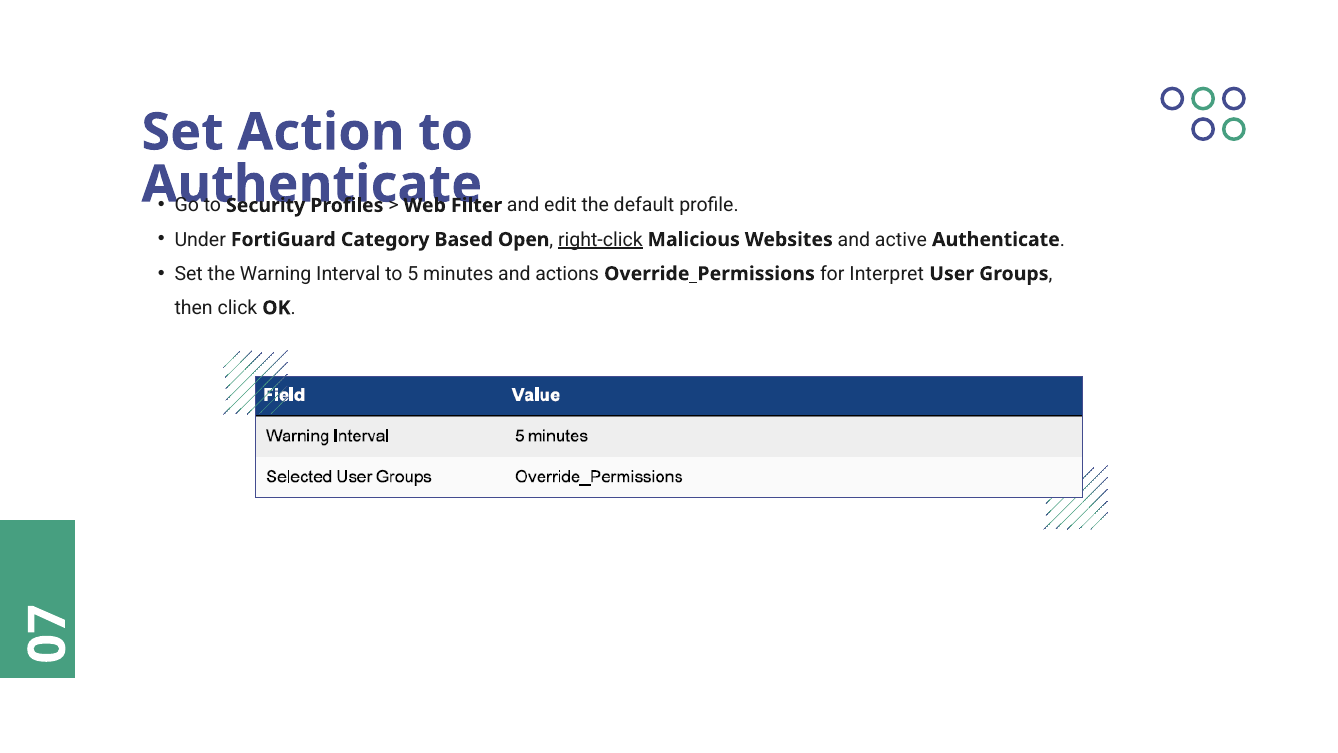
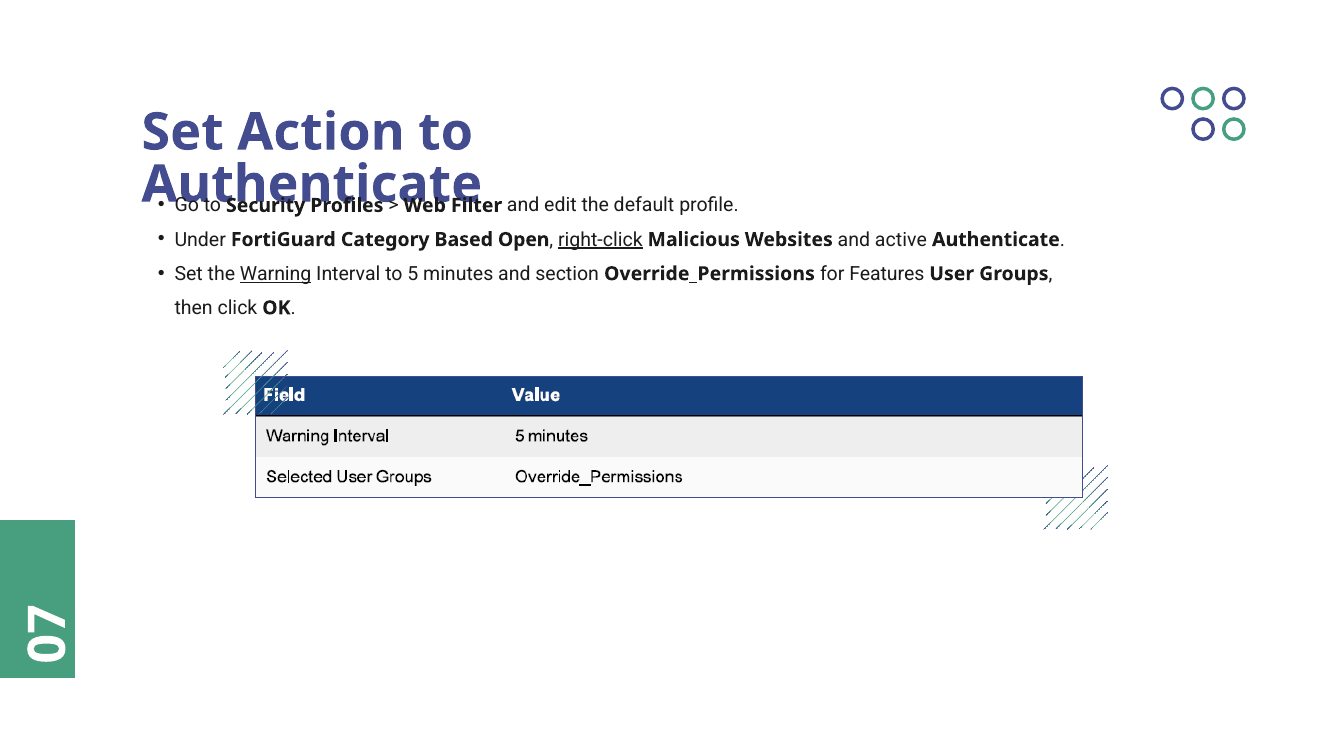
Warning underline: none -> present (276, 274)
actions: actions -> section (567, 274)
Interpret: Interpret -> Features (887, 274)
